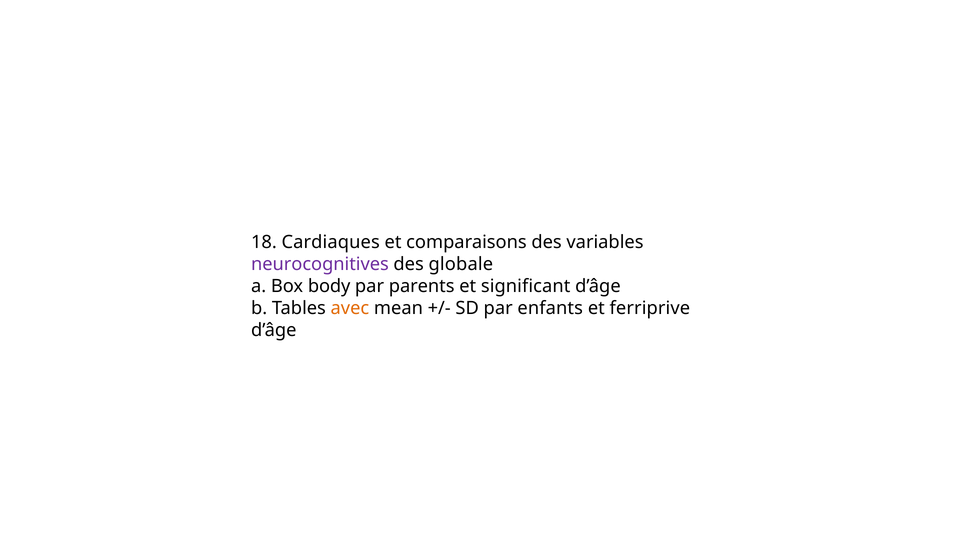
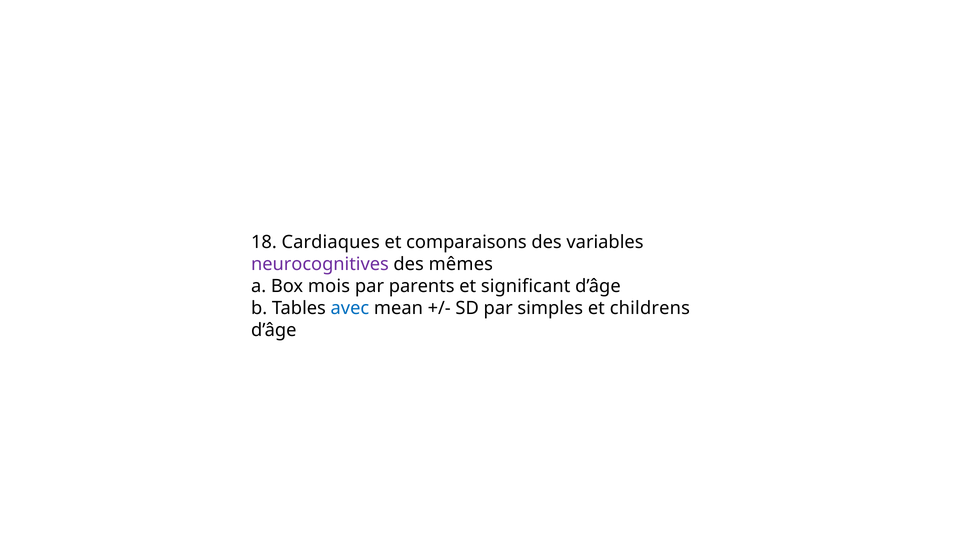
globale: globale -> mêmes (461, 264)
body: body -> mois (329, 286)
avec colour: orange -> blue (350, 308)
enfants: enfants -> simples (550, 308)
ferriprive: ferriprive -> childrens (650, 308)
